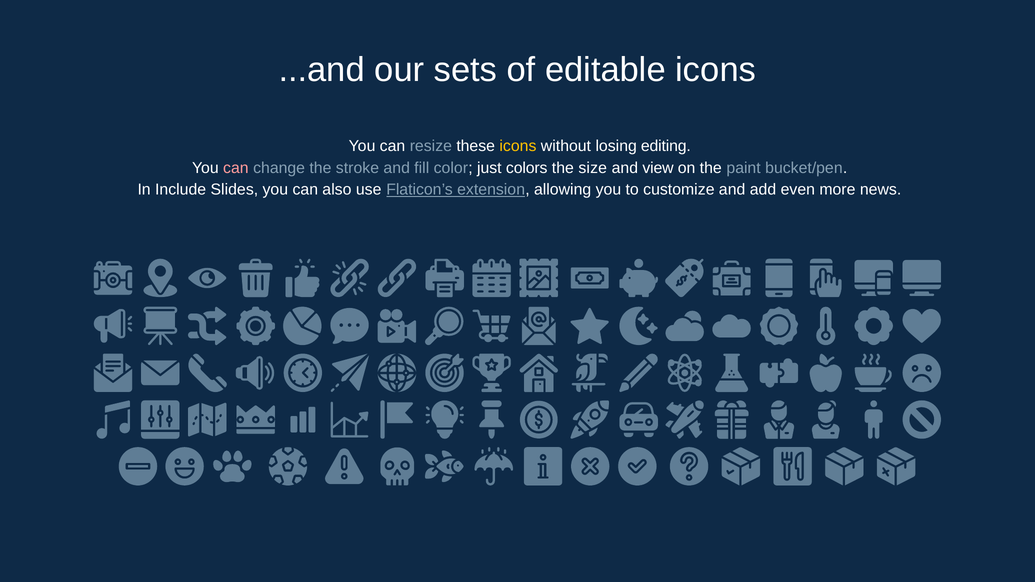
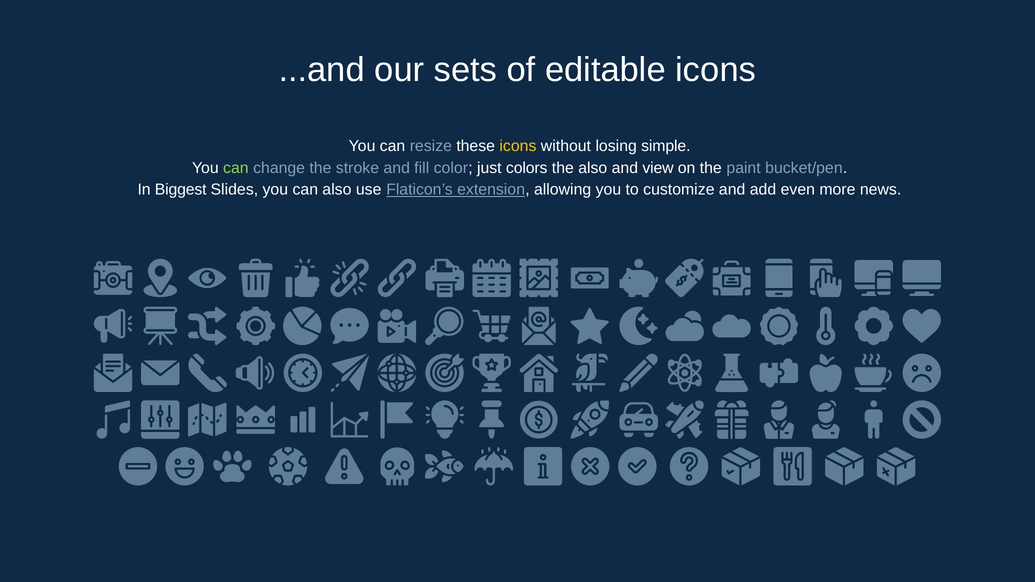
editing: editing -> simple (666, 146)
can colour: pink -> light green (236, 168)
the size: size -> also (593, 168)
Include: Include -> Biggest (181, 190)
